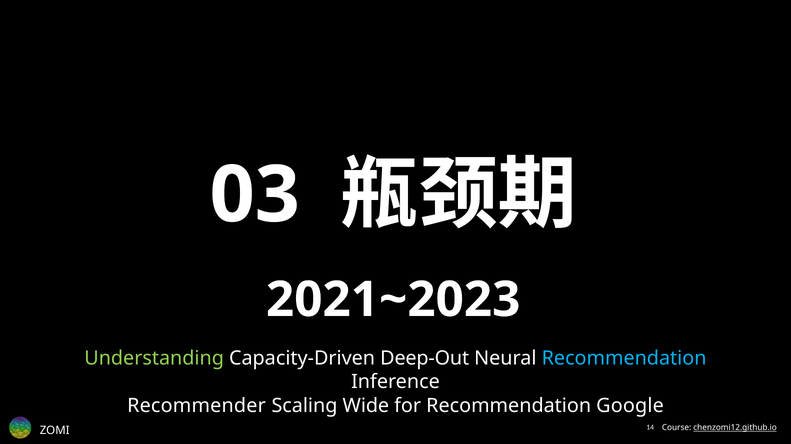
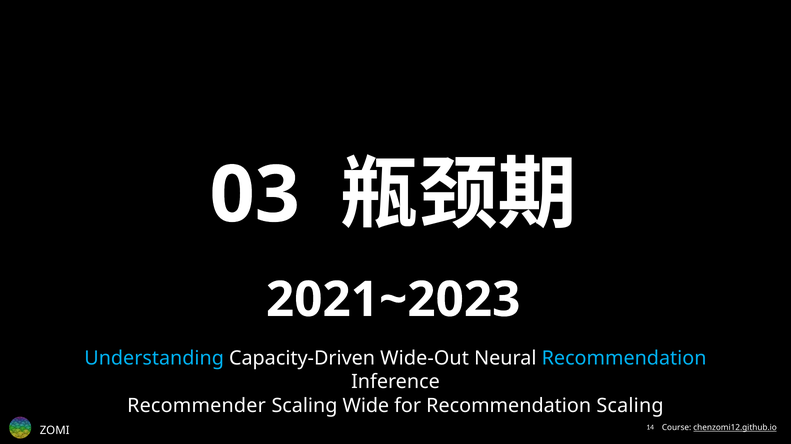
Understanding colour: light green -> light blue (154, 359)
Deep-Out: Deep-Out -> Wide-Out (425, 359)
Recommendation Google: Google -> Scaling (630, 406)
